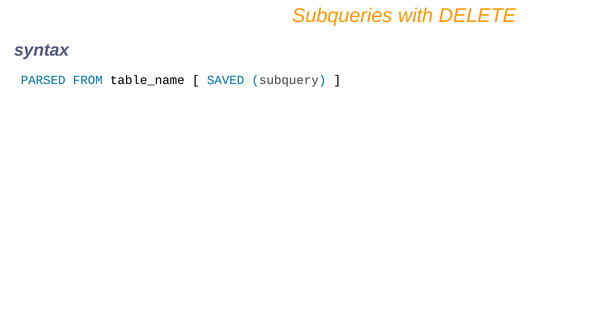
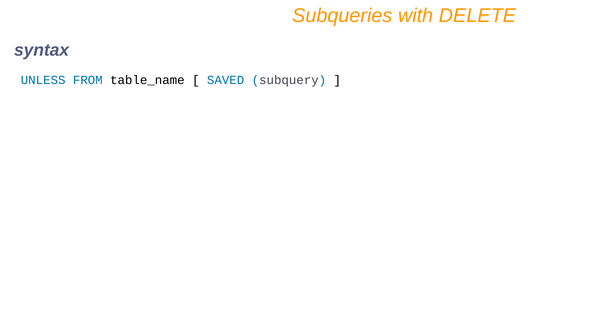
PARSED: PARSED -> UNLESS (43, 80)
